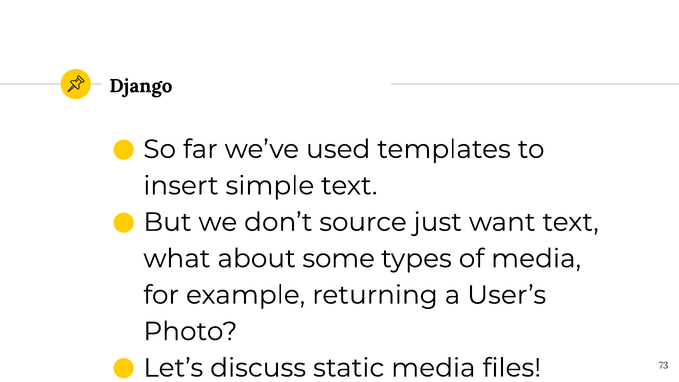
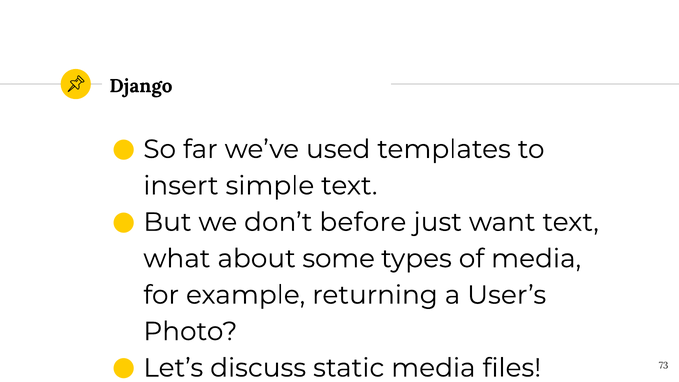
source: source -> before (363, 222)
